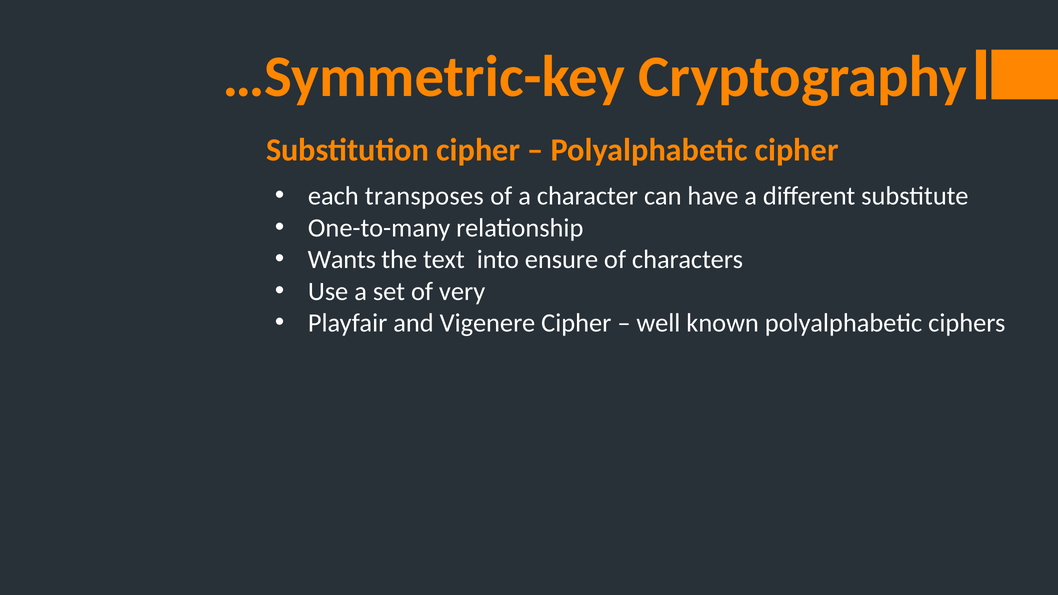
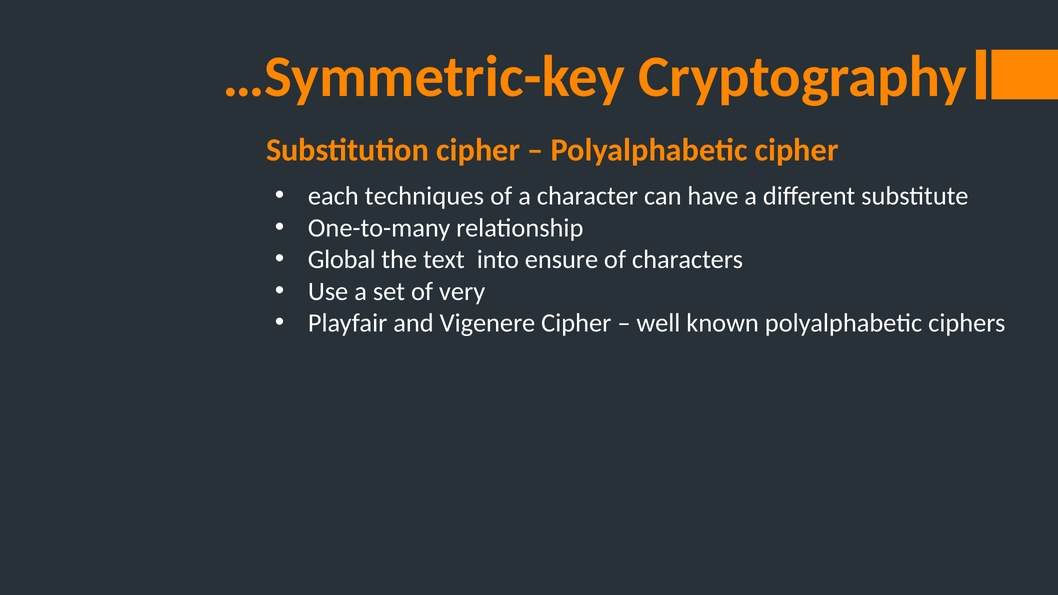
transposes: transposes -> techniques (424, 196)
Wants: Wants -> Global (342, 260)
